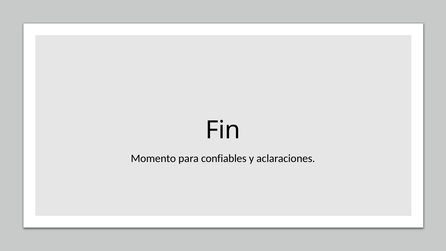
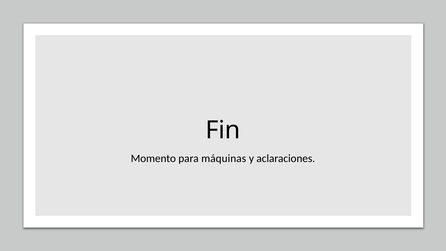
confiables: confiables -> máquinas (224, 158)
